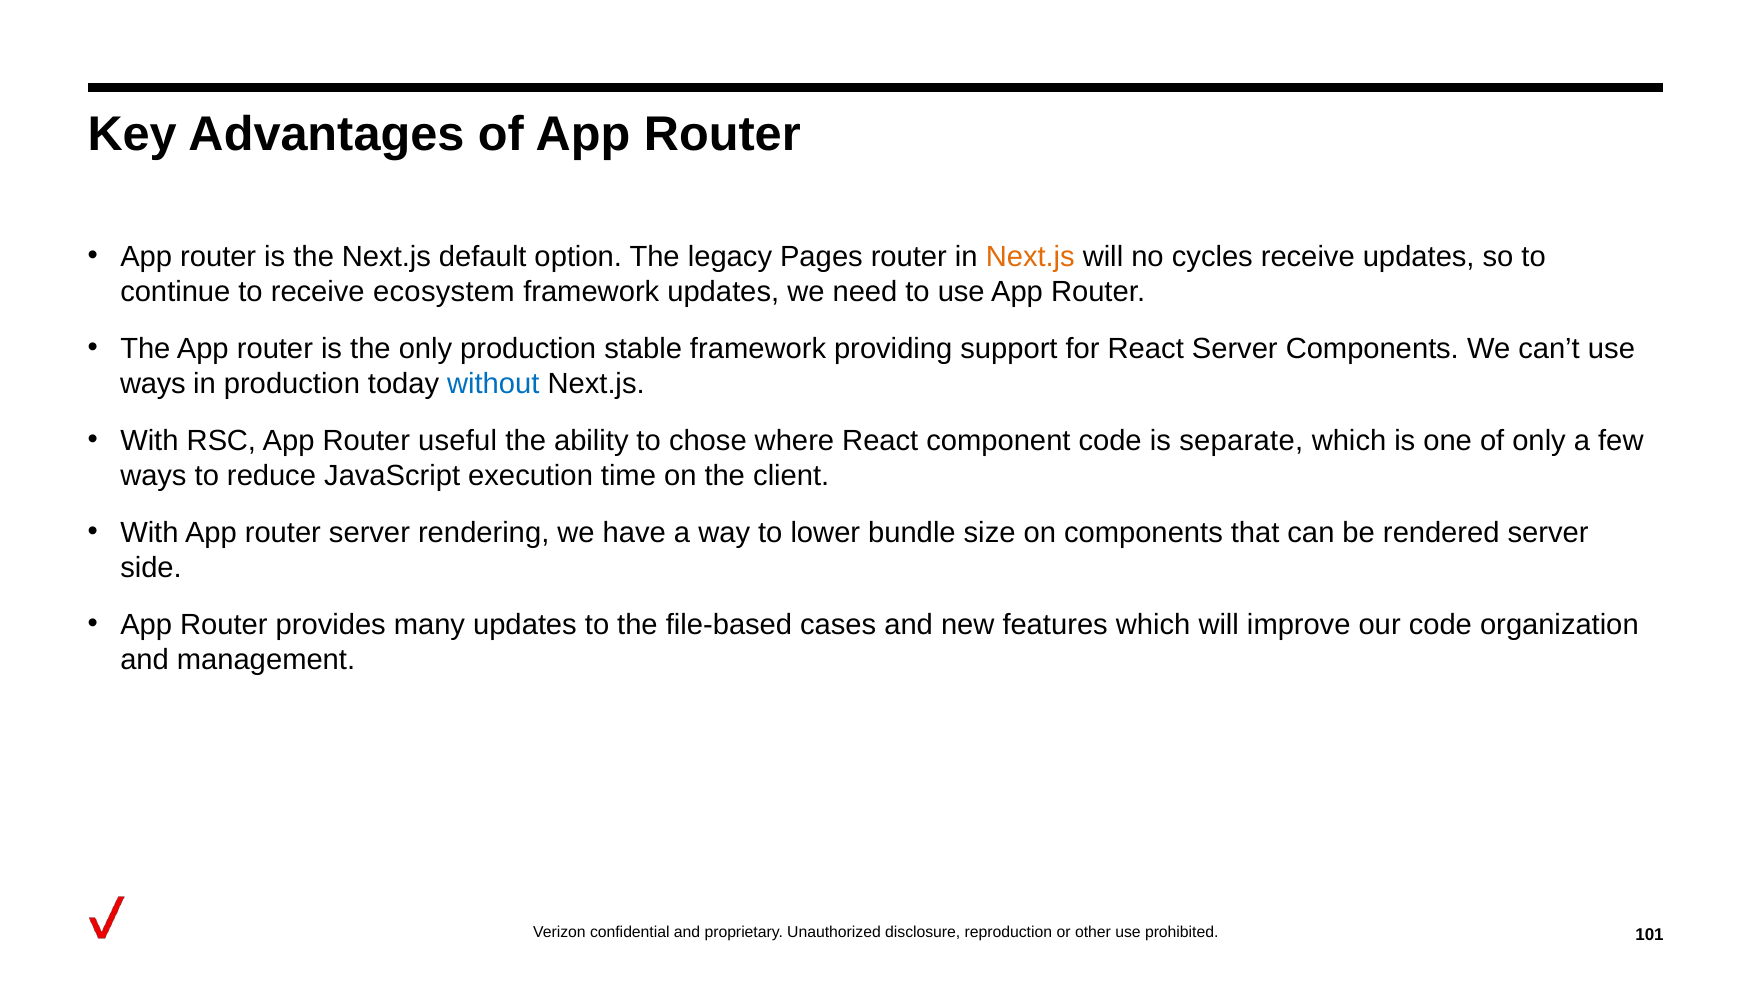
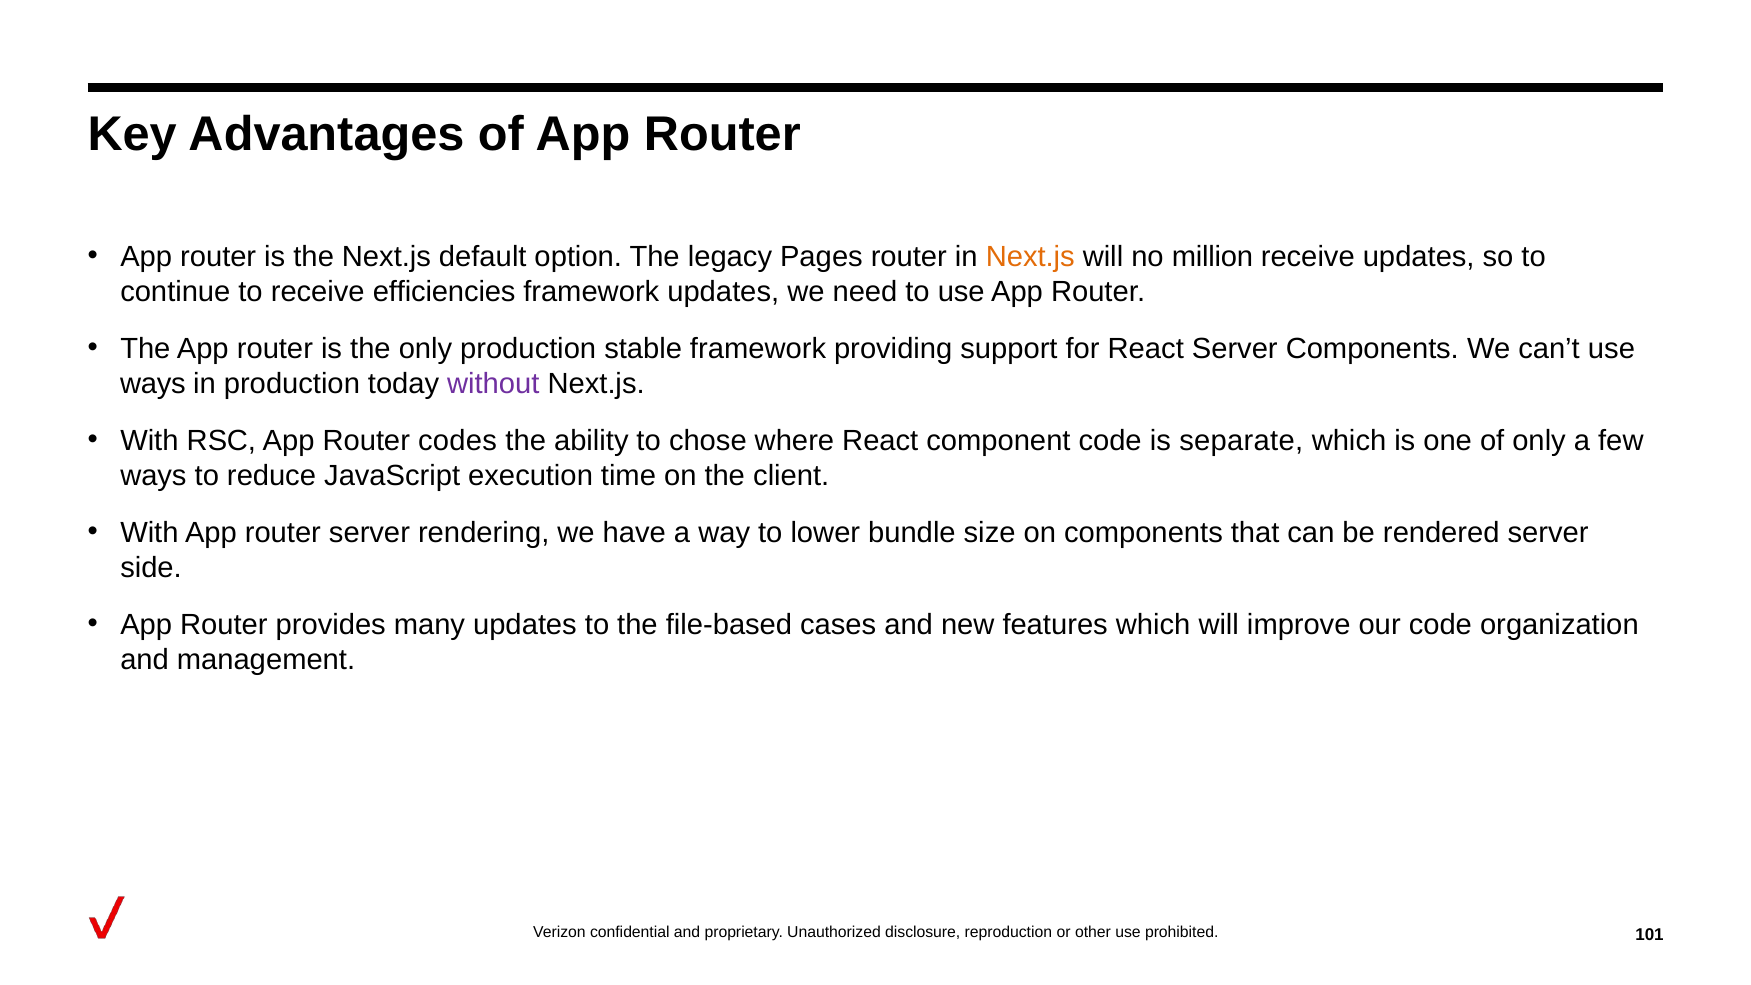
cycles: cycles -> million (1212, 257)
ecosystem: ecosystem -> efficiencies (444, 292)
without colour: blue -> purple (493, 384)
useful: useful -> codes (458, 440)
